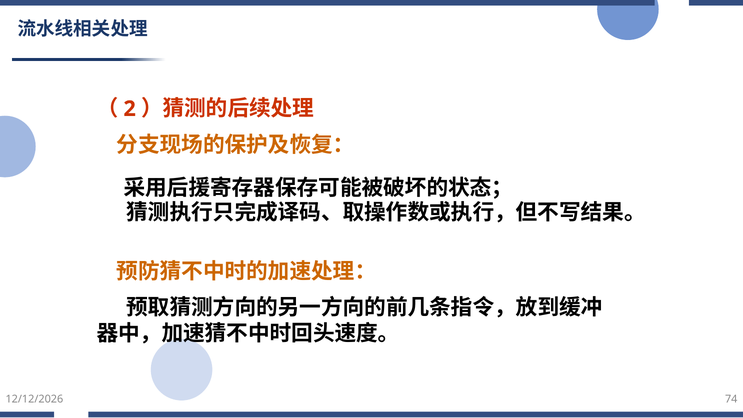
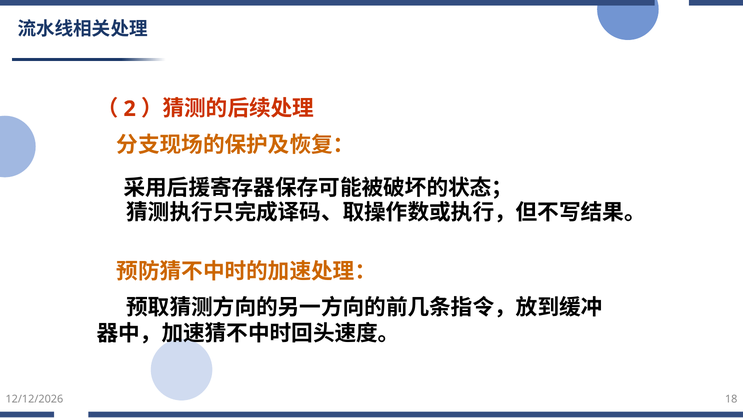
74: 74 -> 18 (731, 399)
